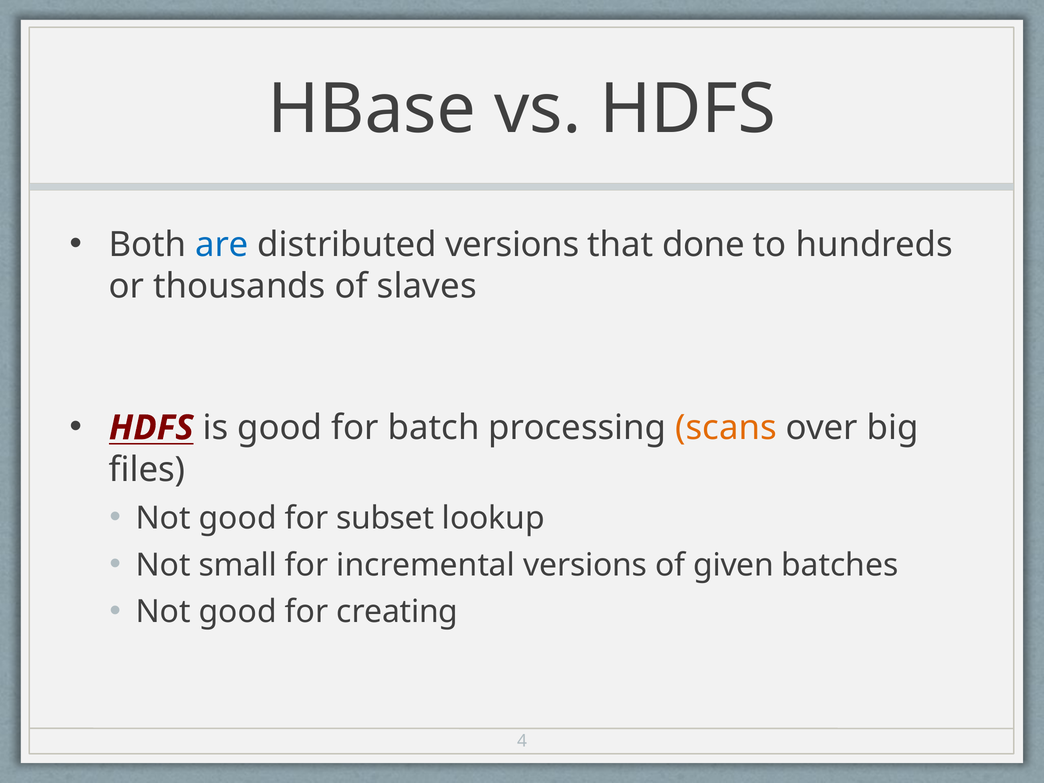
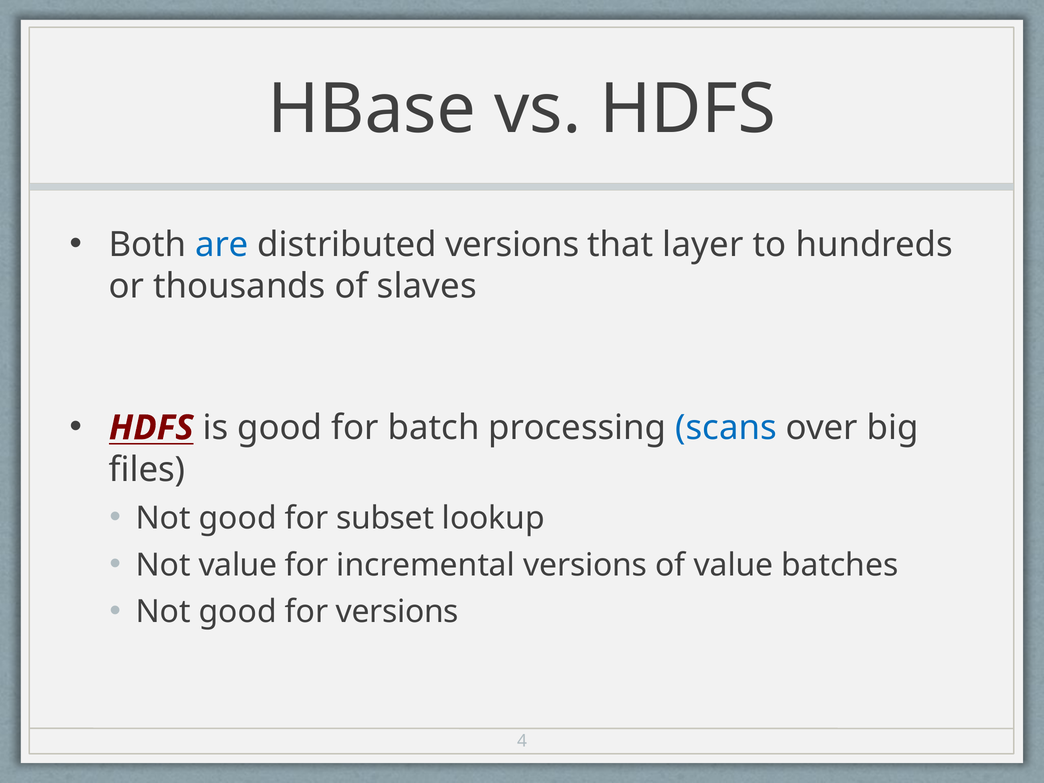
done: done -> layer (703, 245)
scans colour: orange -> blue (726, 428)
Not small: small -> value (238, 565)
of given: given -> value (734, 565)
for creating: creating -> versions (397, 612)
